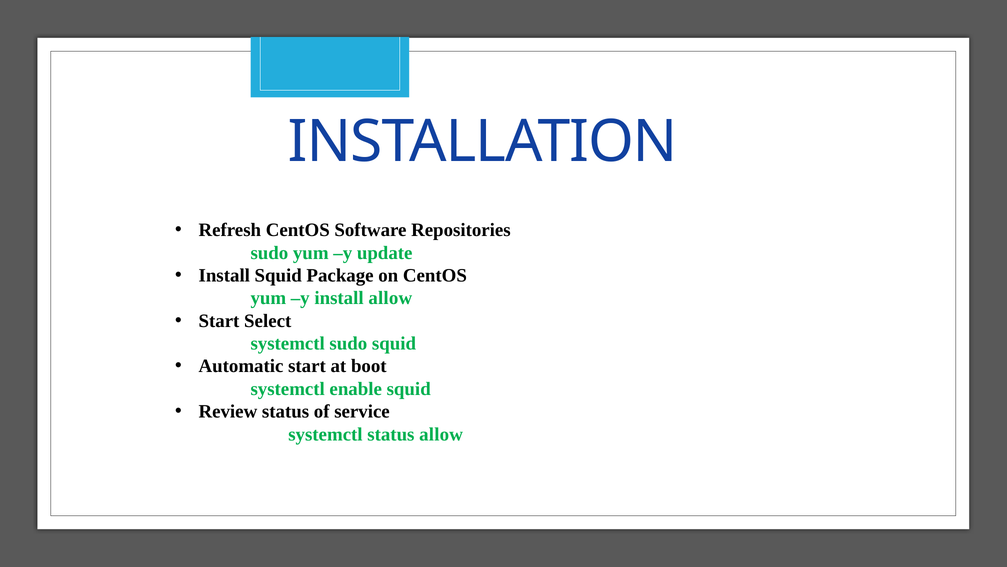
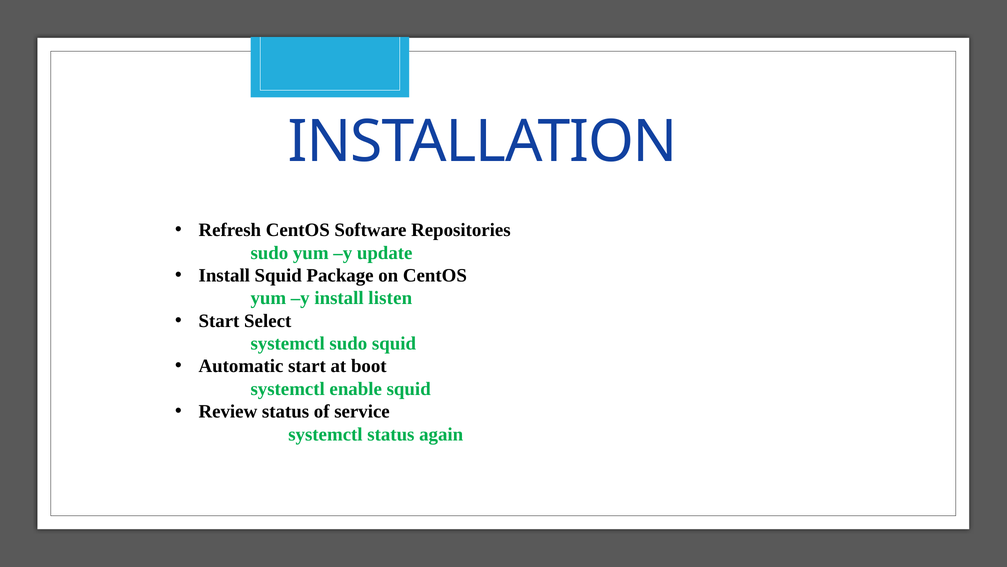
install allow: allow -> listen (390, 298)
status allow: allow -> again (441, 434)
